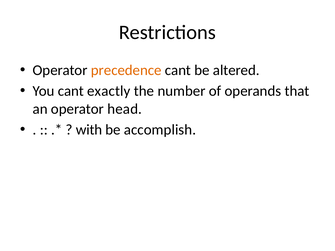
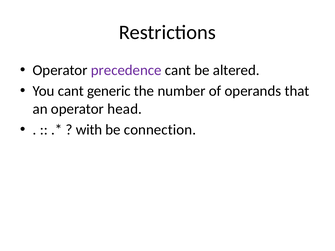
precedence colour: orange -> purple (126, 70)
exactly: exactly -> generic (109, 91)
accomplish: accomplish -> connection (160, 130)
